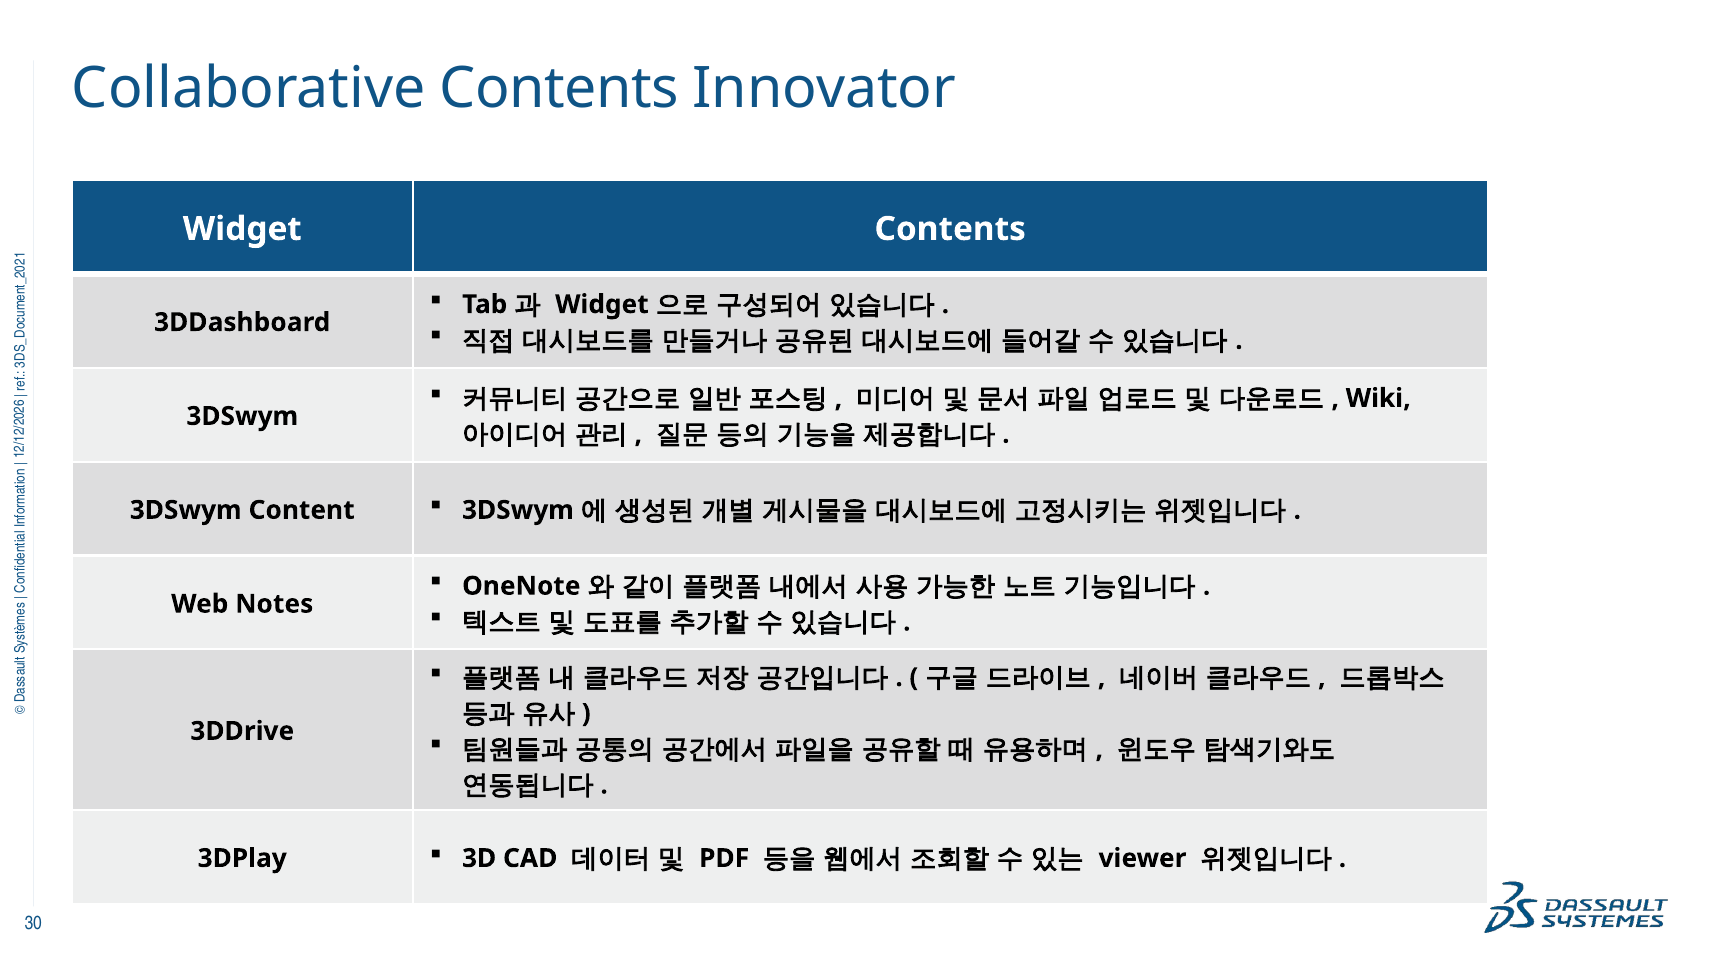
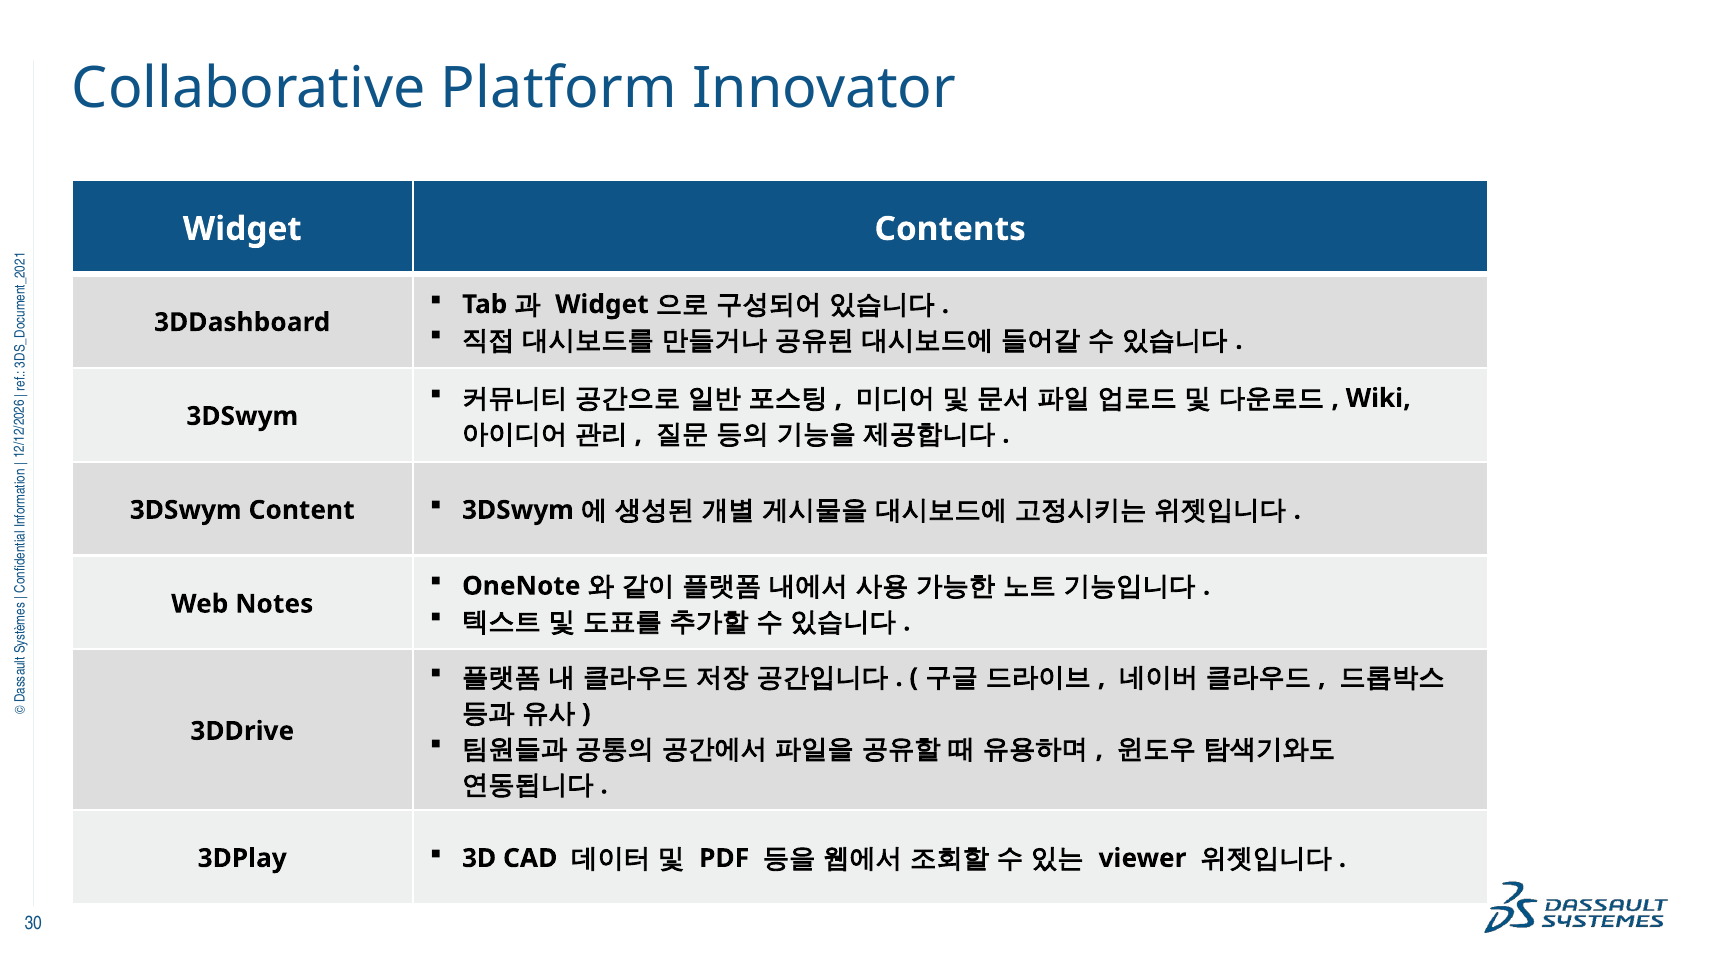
Collaborative Contents: Contents -> Platform (559, 89)
